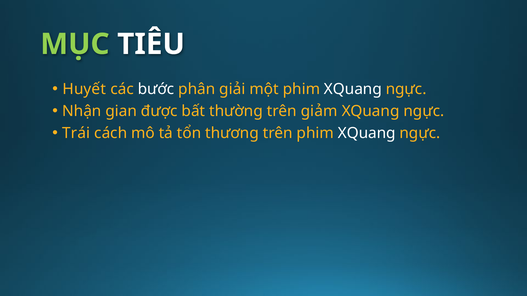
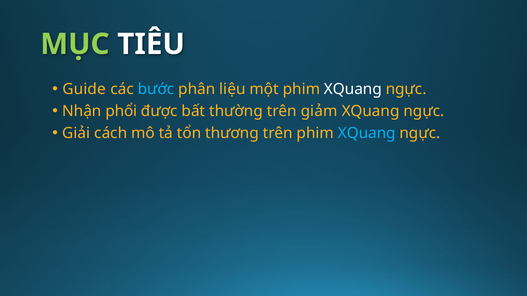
Huyết: Huyết -> Guide (84, 89)
bước colour: white -> light blue (156, 89)
giải: giải -> liệu (232, 89)
gian: gian -> phổi (121, 111)
Trái: Trái -> Giải (76, 133)
XQuang colour: white -> light blue (367, 133)
